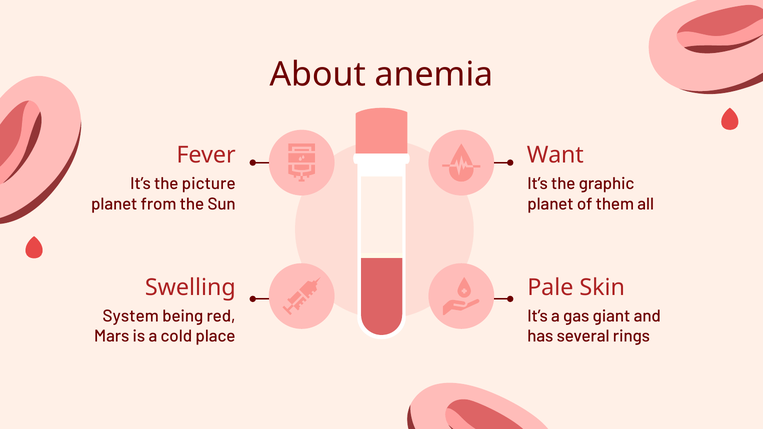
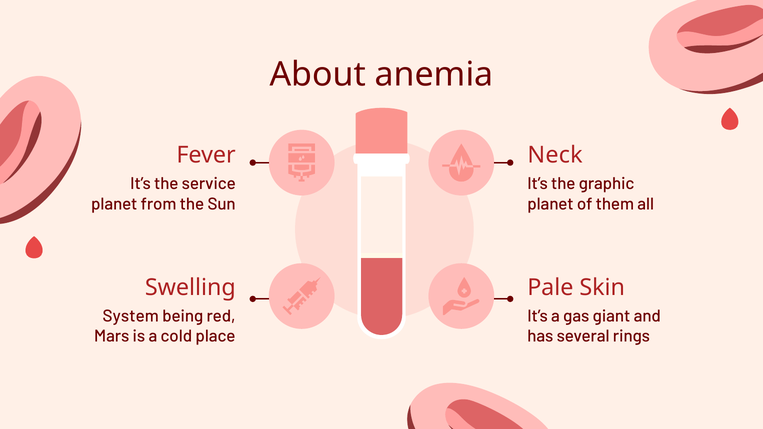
Want: Want -> Neck (555, 155)
picture: picture -> service (209, 184)
